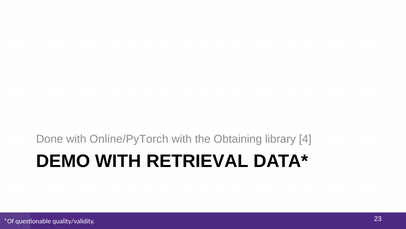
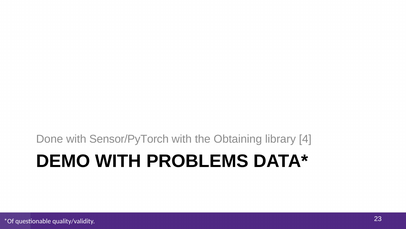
Online/PyTorch: Online/PyTorch -> Sensor/PyTorch (129, 139)
RETRIEVAL: RETRIEVAL -> PROBLEMS (197, 161)
